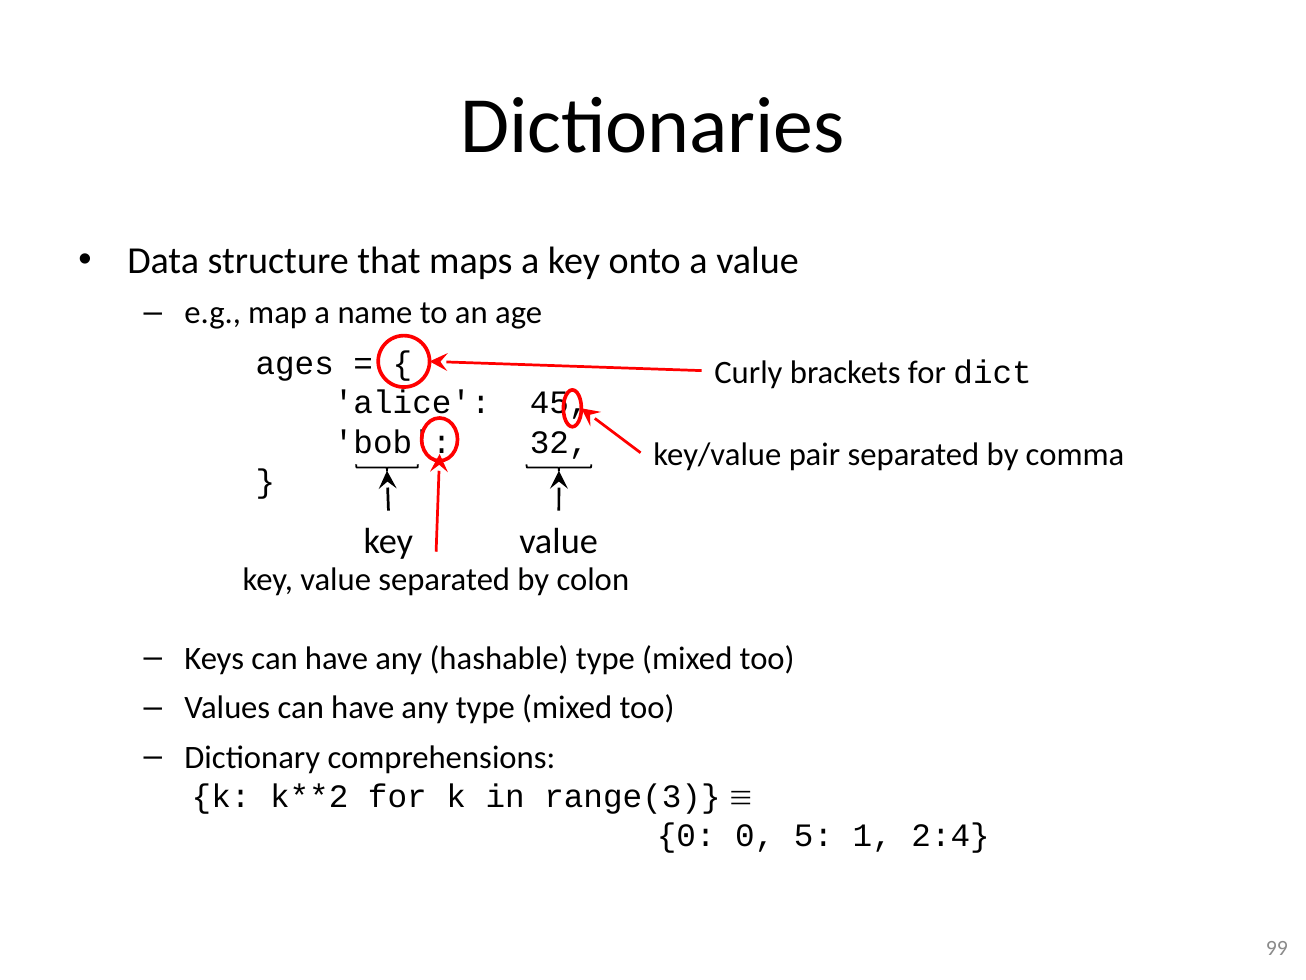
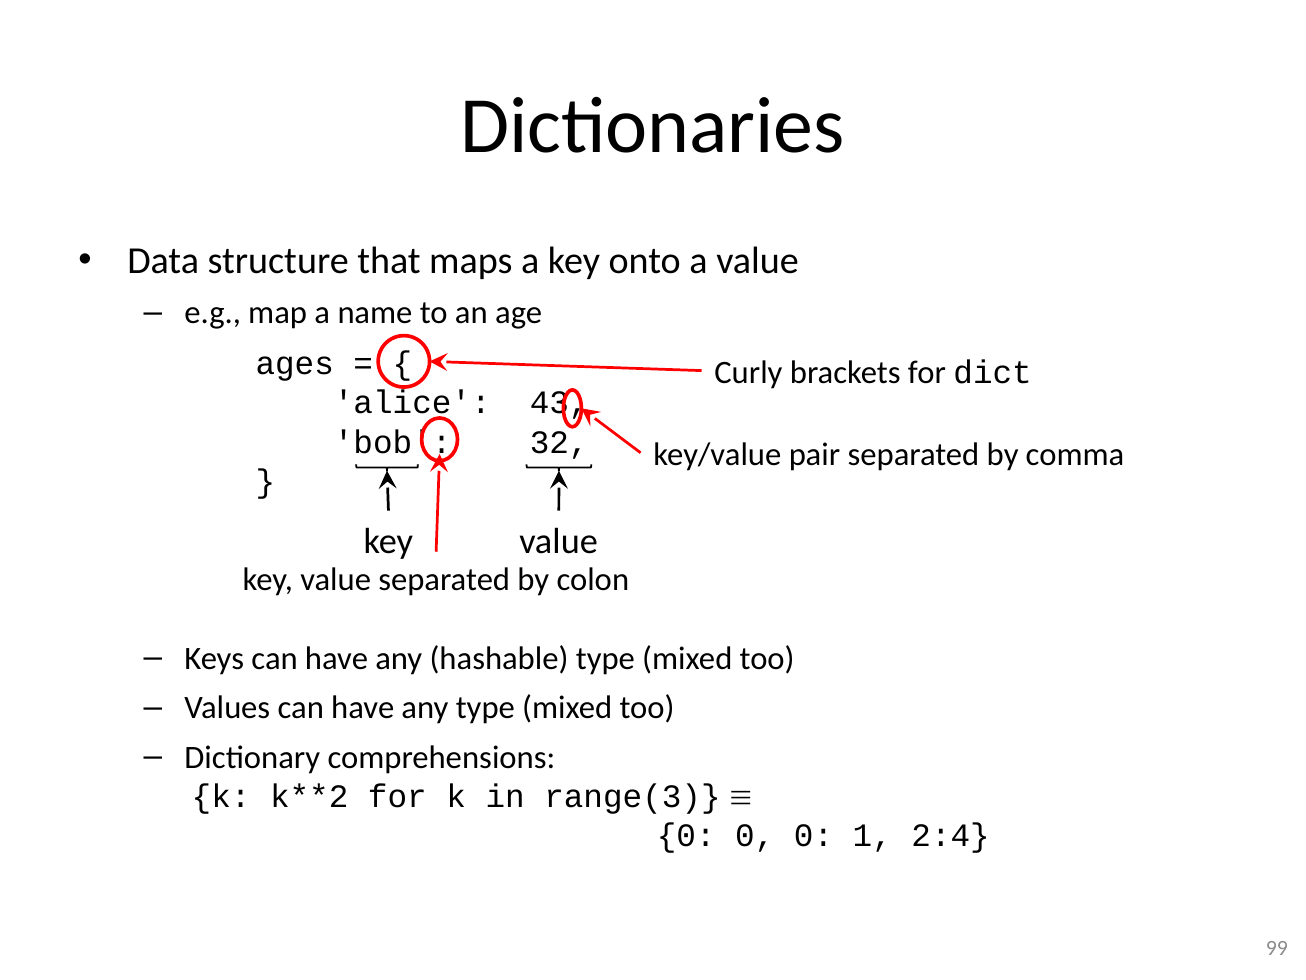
45: 45 -> 43 (559, 403)
0 0 5: 5 -> 0 (814, 835)
